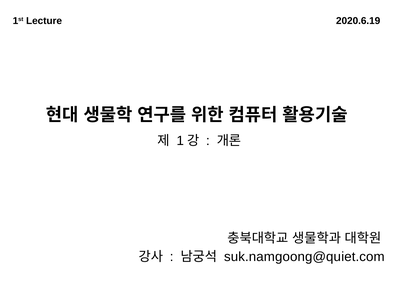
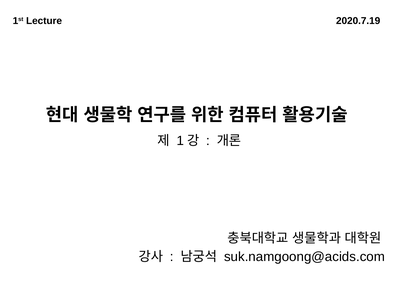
2020.6.19: 2020.6.19 -> 2020.7.19 (358, 21)
suk.namgoong@quiet.com: suk.namgoong@quiet.com -> suk.namgoong@acids.com (304, 256)
